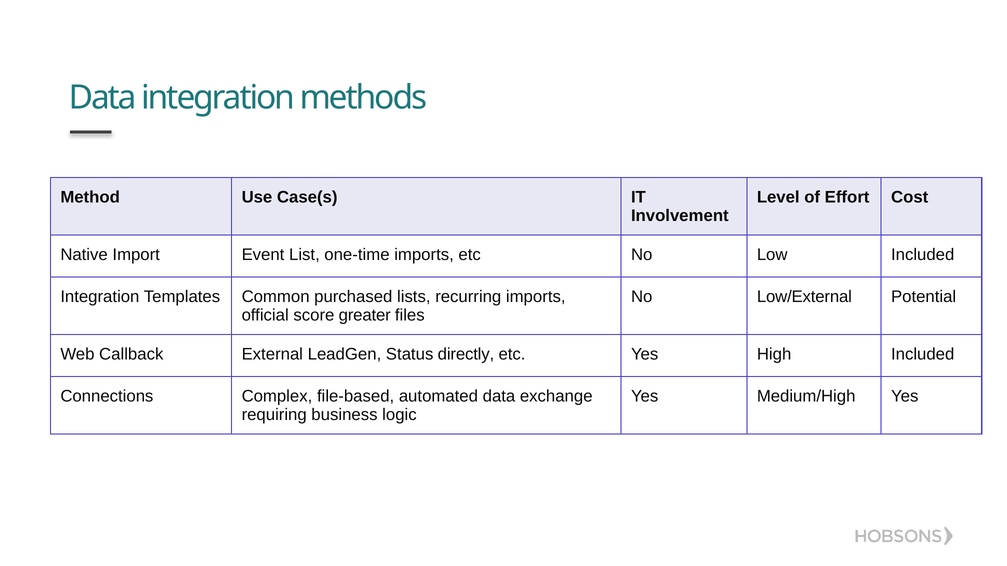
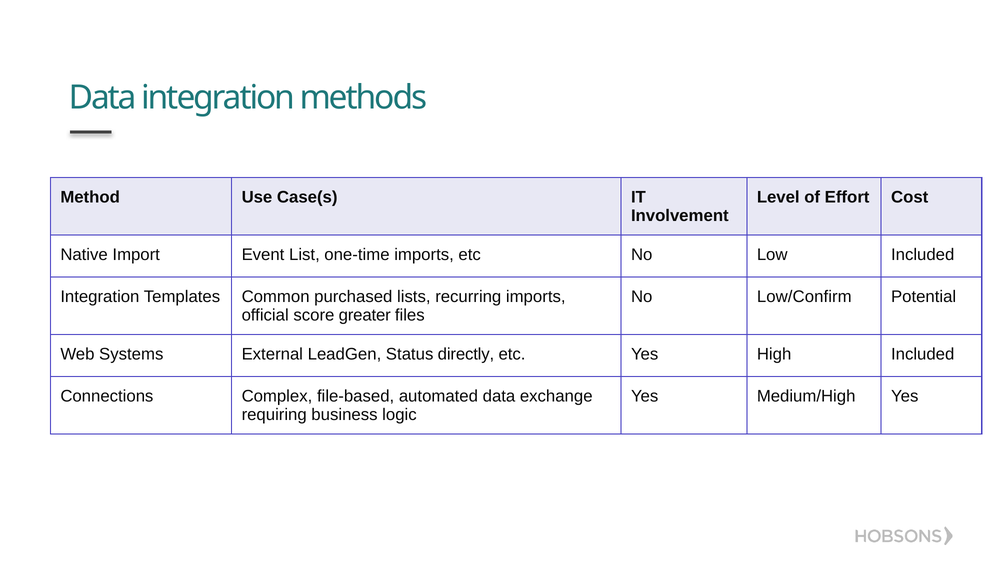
Low/External: Low/External -> Low/Confirm (804, 297)
Callback: Callback -> Systems (131, 355)
